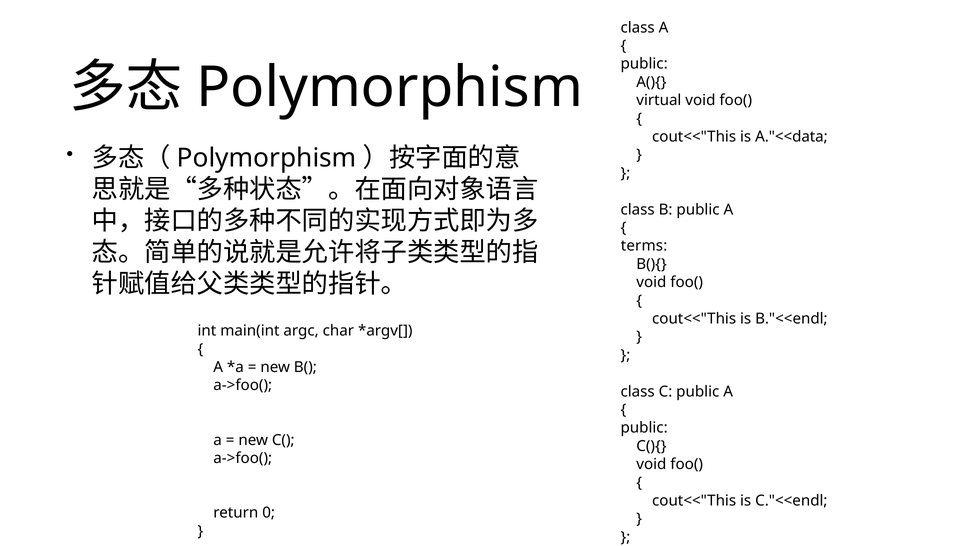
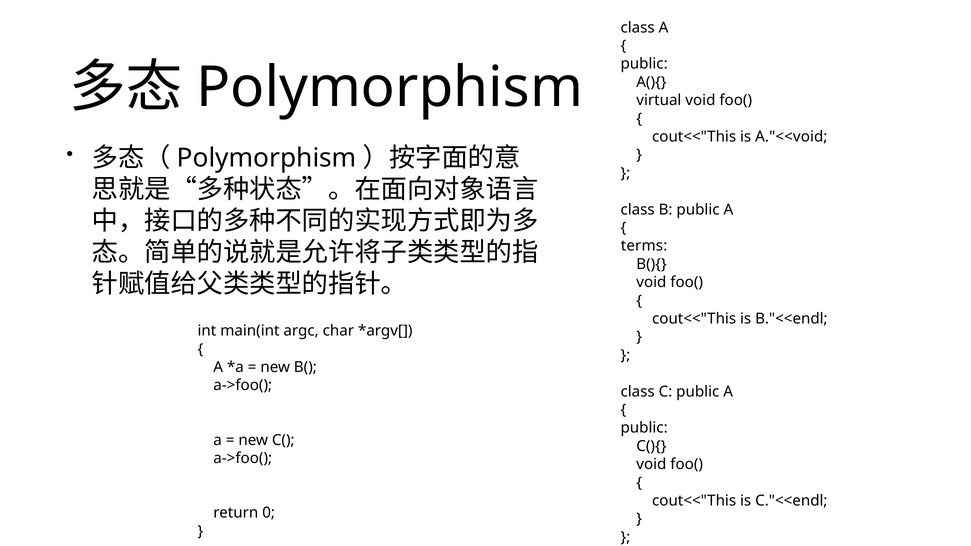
A."<<data: A."<<data -> A."<<void (791, 137)
